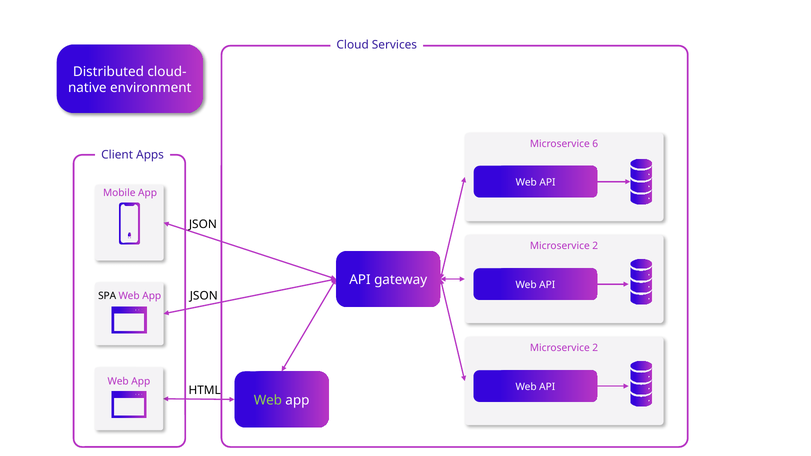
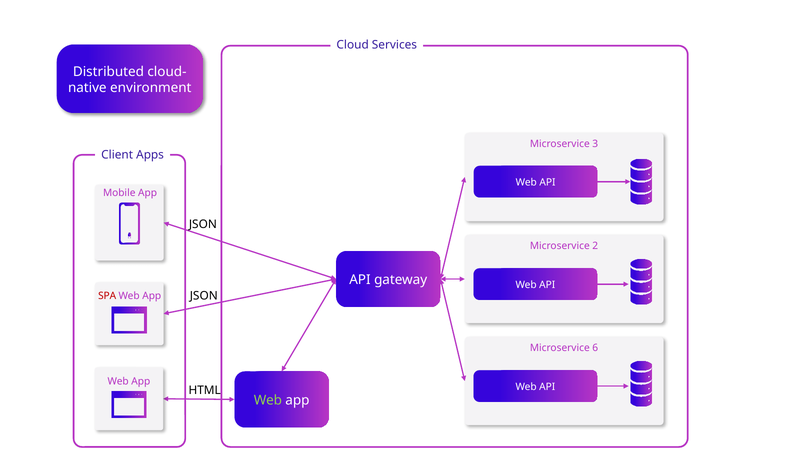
6: 6 -> 3 (595, 144)
SPA colour: black -> red (107, 296)
2: 2 -> 6 (595, 348)
